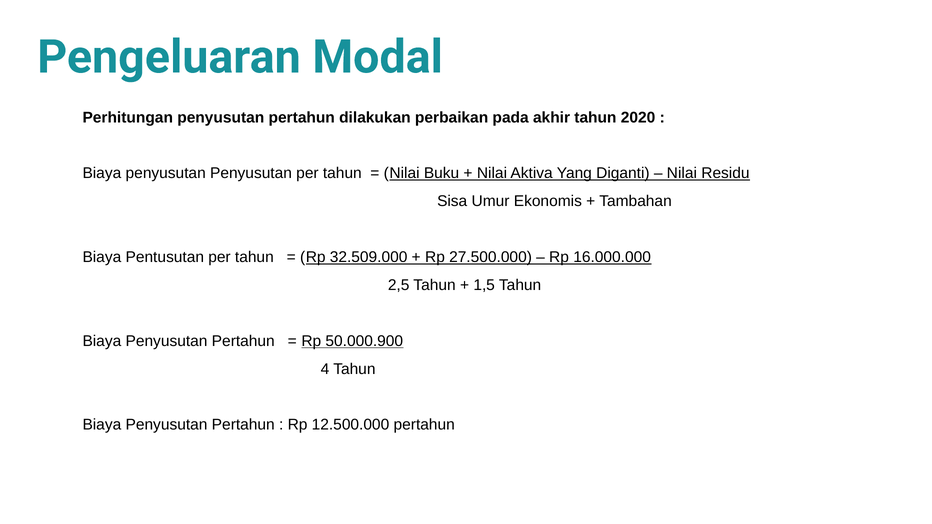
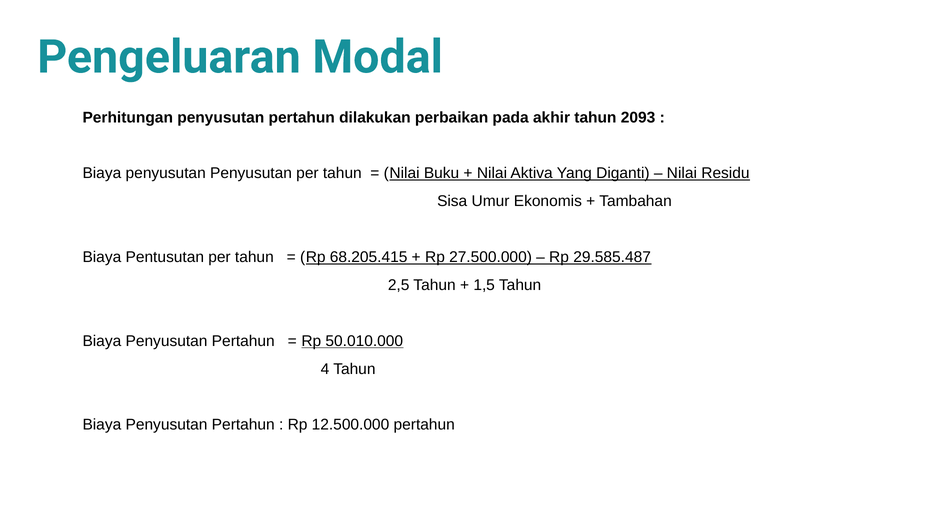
2020: 2020 -> 2093 (638, 117)
32.509.000: 32.509.000 -> 68.205.415 (369, 257)
16.000.000: 16.000.000 -> 29.585.487 (612, 257)
50.000.900: 50.000.900 -> 50.010.000 (364, 341)
